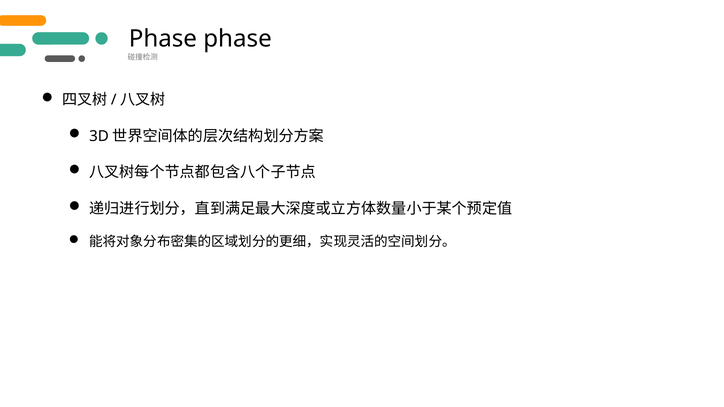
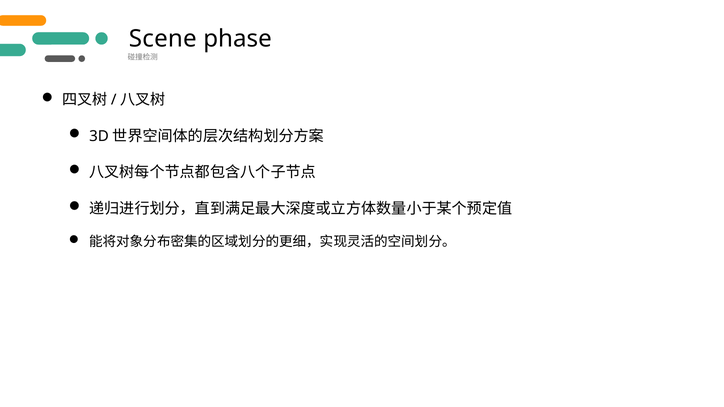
Phase: Phase -> Scene (163, 39)
